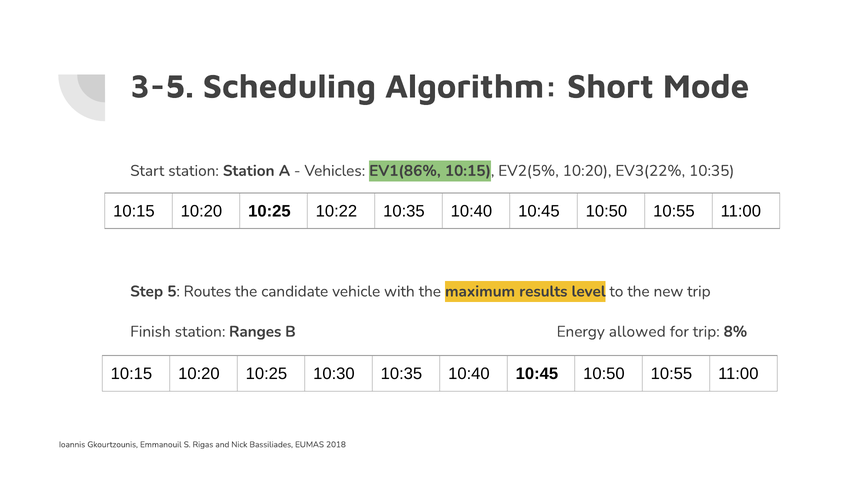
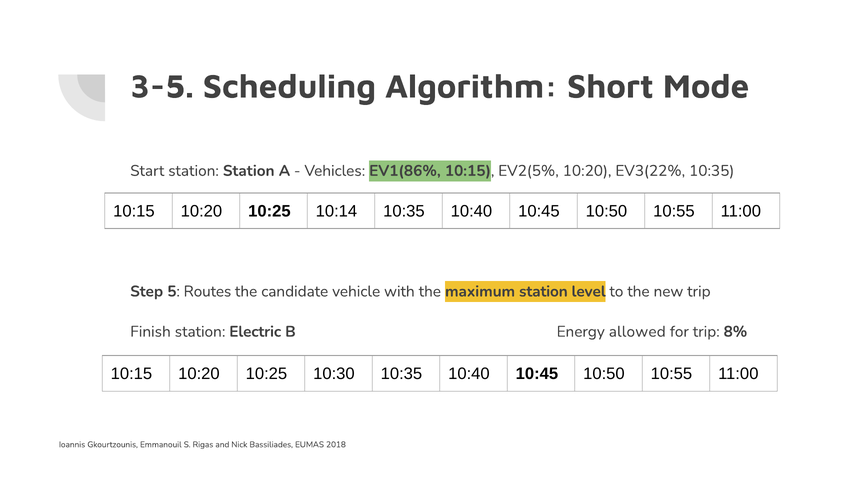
10:22: 10:22 -> 10:14 (336, 211)
maximum results: results -> station (543, 291)
Ranges: Ranges -> Electric (255, 331)
